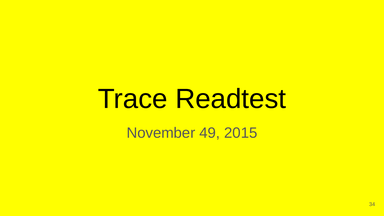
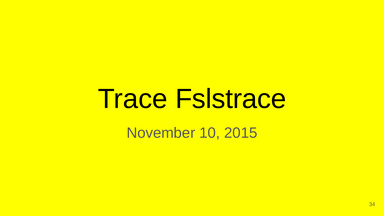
Readtest: Readtest -> Fslstrace (231, 99)
49: 49 -> 10 (210, 133)
